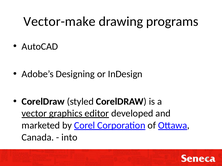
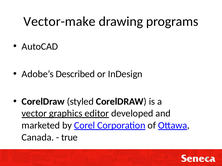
Designing: Designing -> Described (75, 74)
into: into -> true (69, 138)
